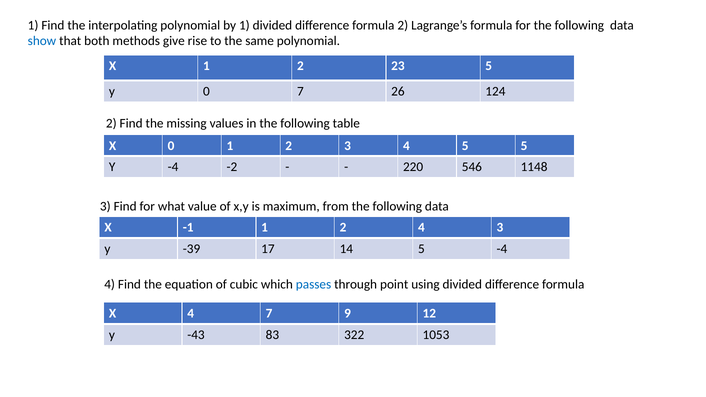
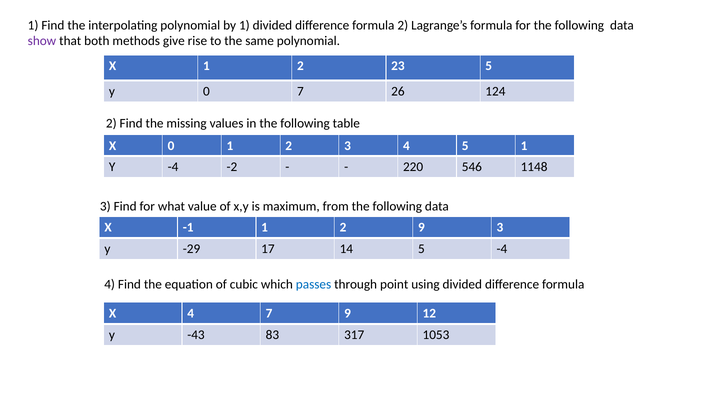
show colour: blue -> purple (42, 41)
5 5: 5 -> 1 (524, 146)
2 4: 4 -> 9 (421, 227)
-39: -39 -> -29 (192, 249)
322: 322 -> 317 (354, 335)
